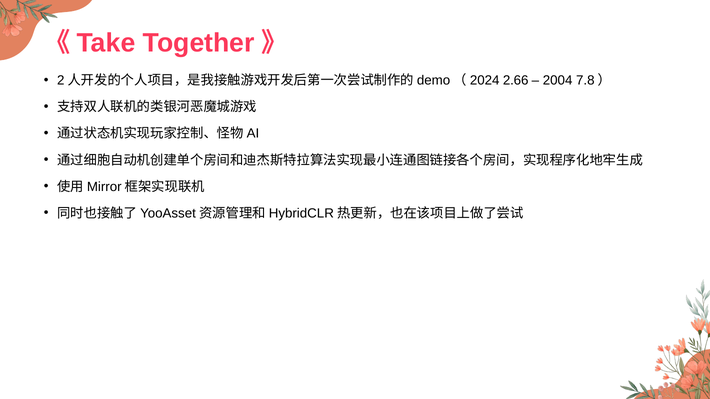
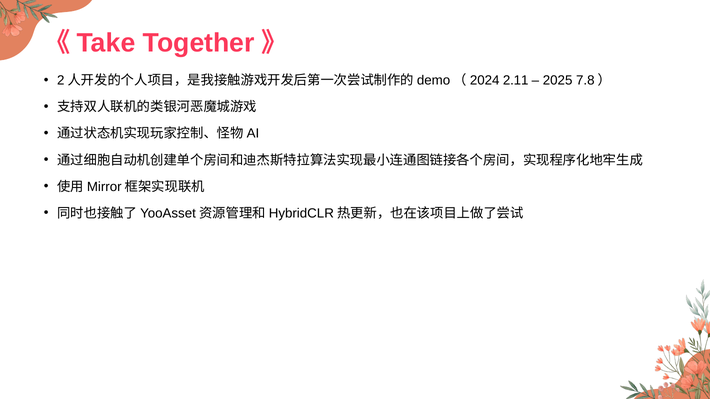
2.66: 2.66 -> 2.11 (516, 81)
2004: 2004 -> 2025 (558, 81)
